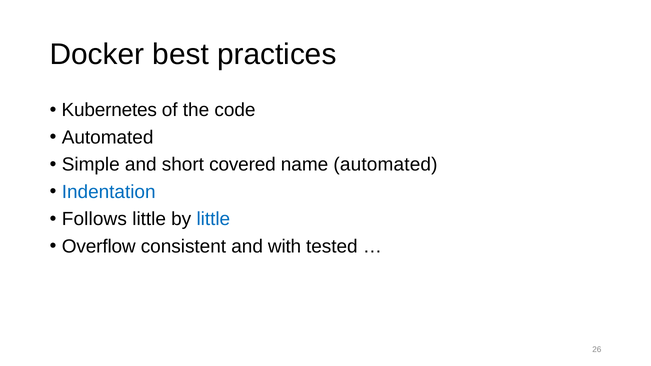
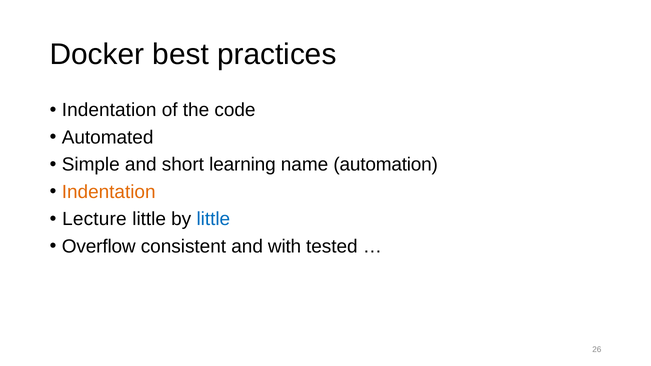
Kubernetes: Kubernetes -> Indentation (109, 110)
covered: covered -> learning (242, 165)
name automated: automated -> automation (386, 165)
Indentation colour: blue -> orange (109, 192)
Follows: Follows -> Lecture (94, 219)
